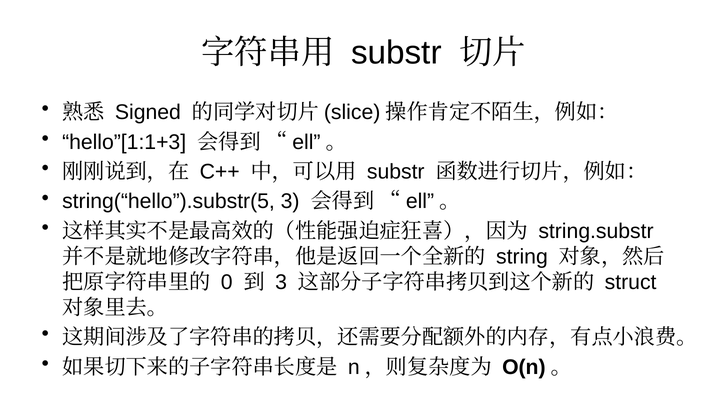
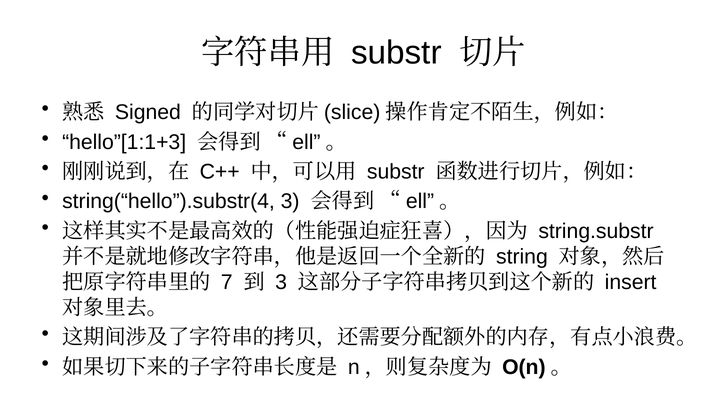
string(“hello”).substr(5: string(“hello”).substr(5 -> string(“hello”).substr(4 (169, 201)
0: 0 -> 7 (227, 282)
struct: struct -> insert (631, 282)
